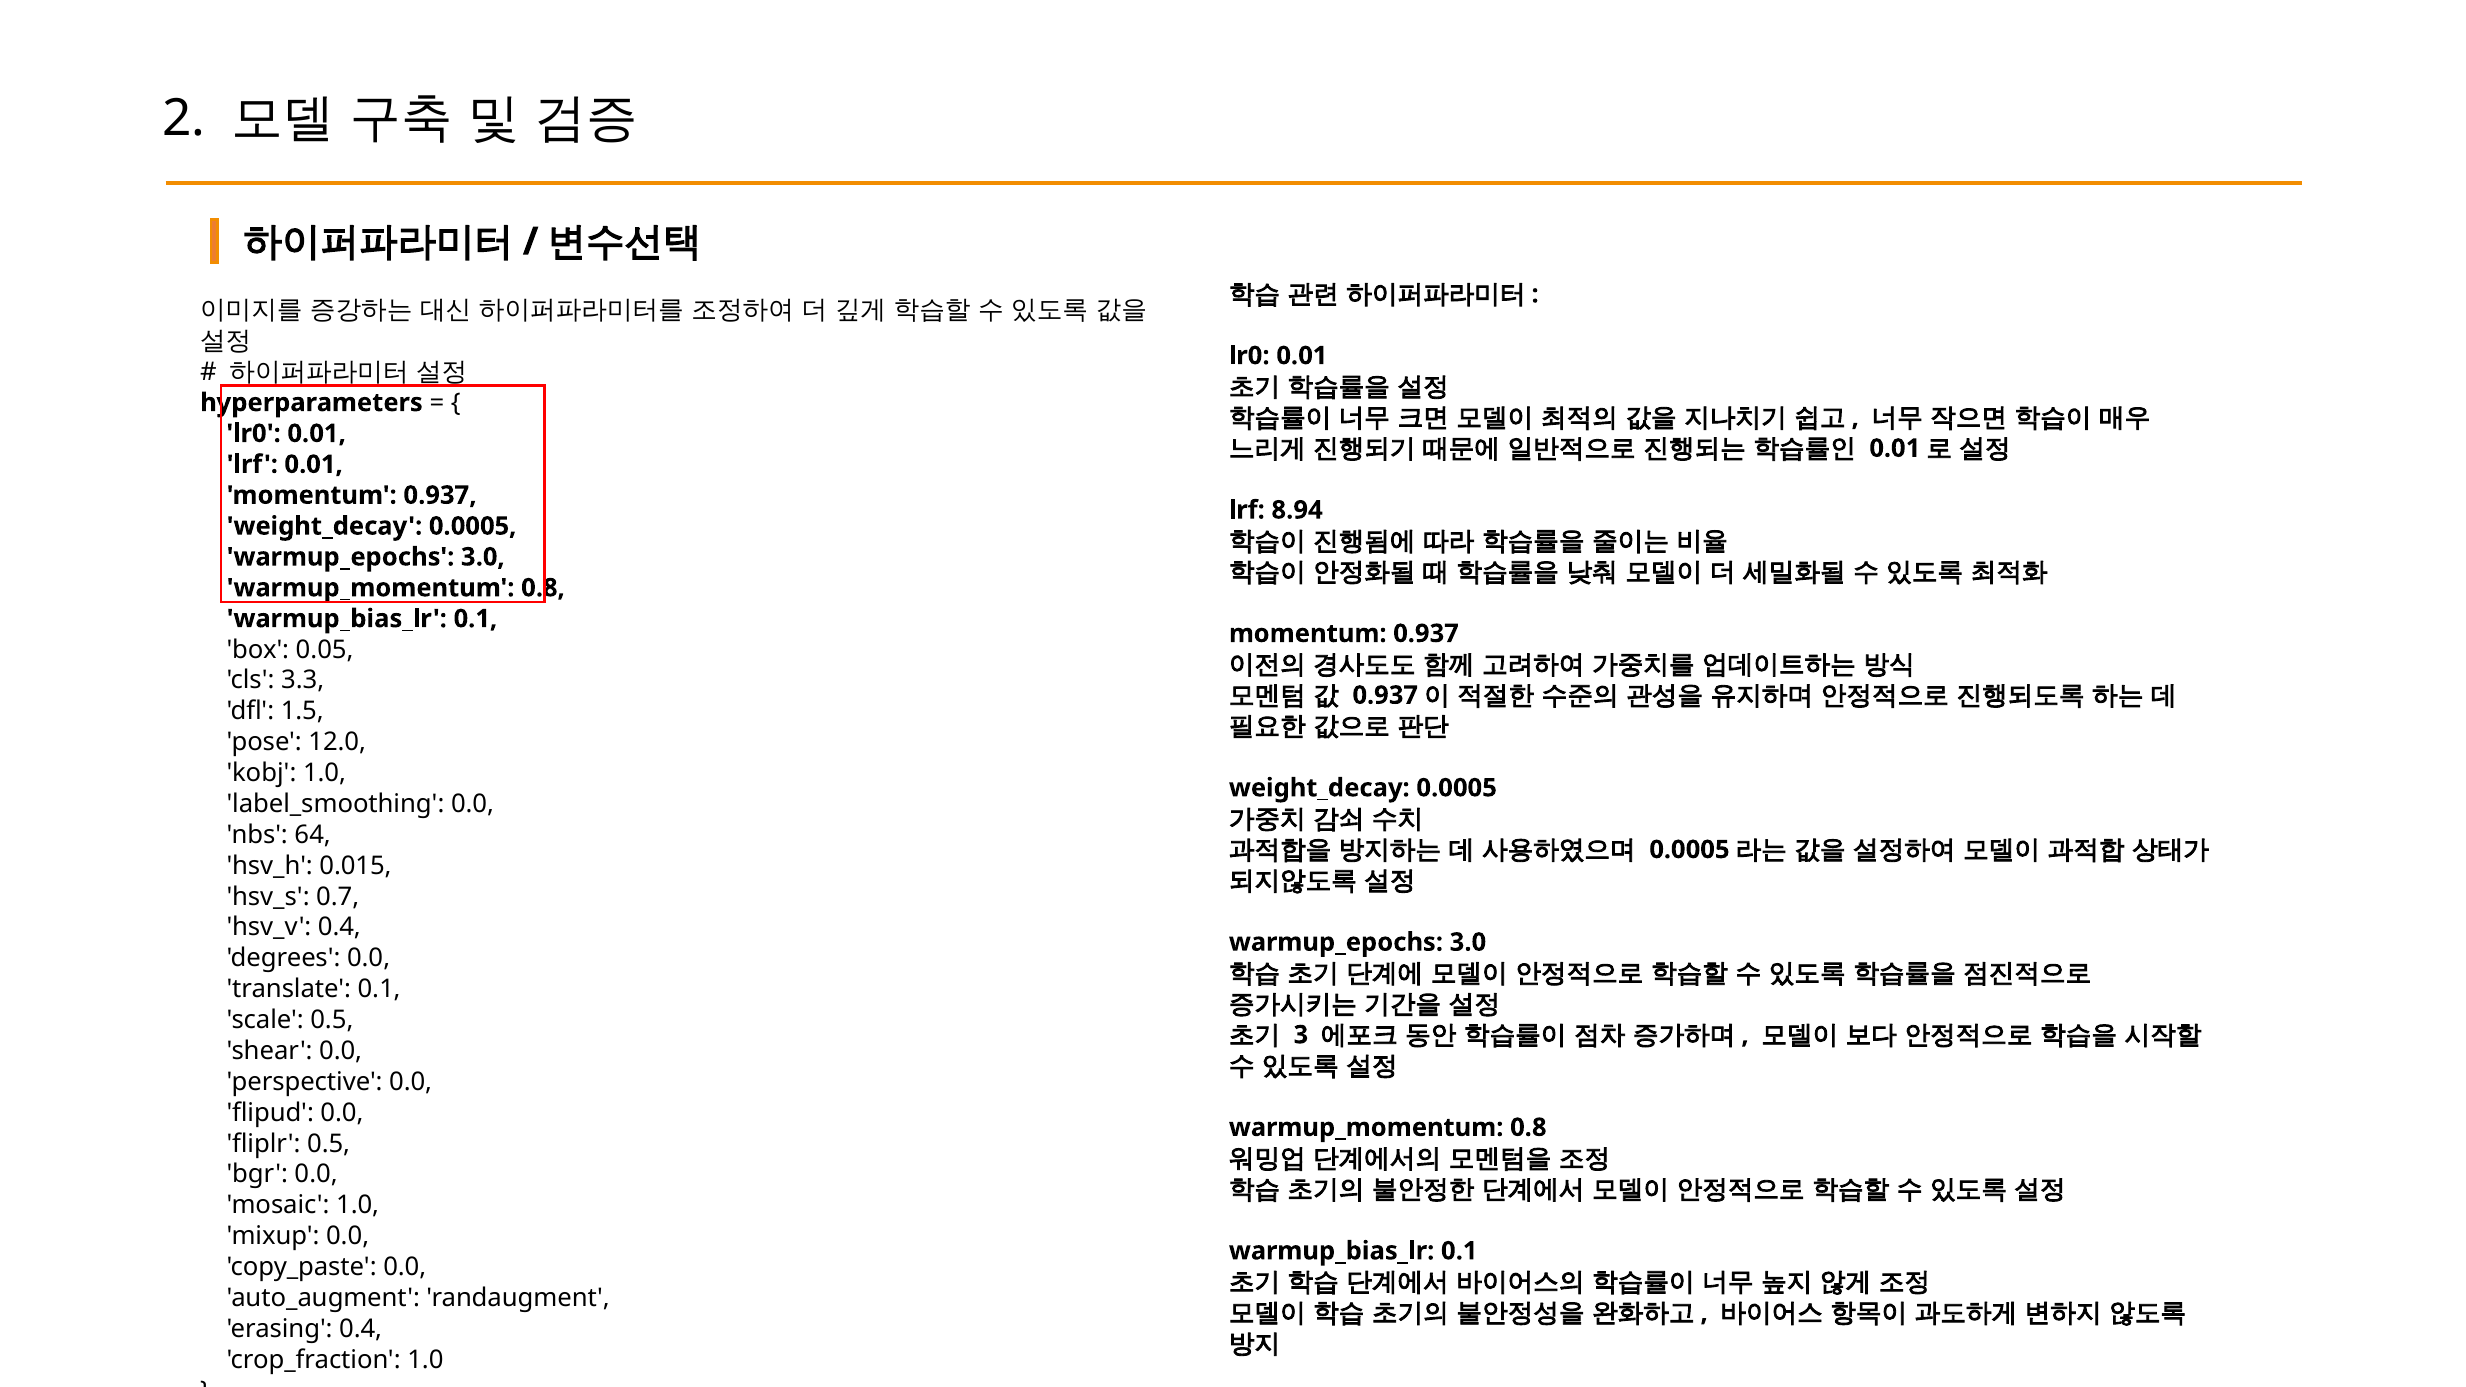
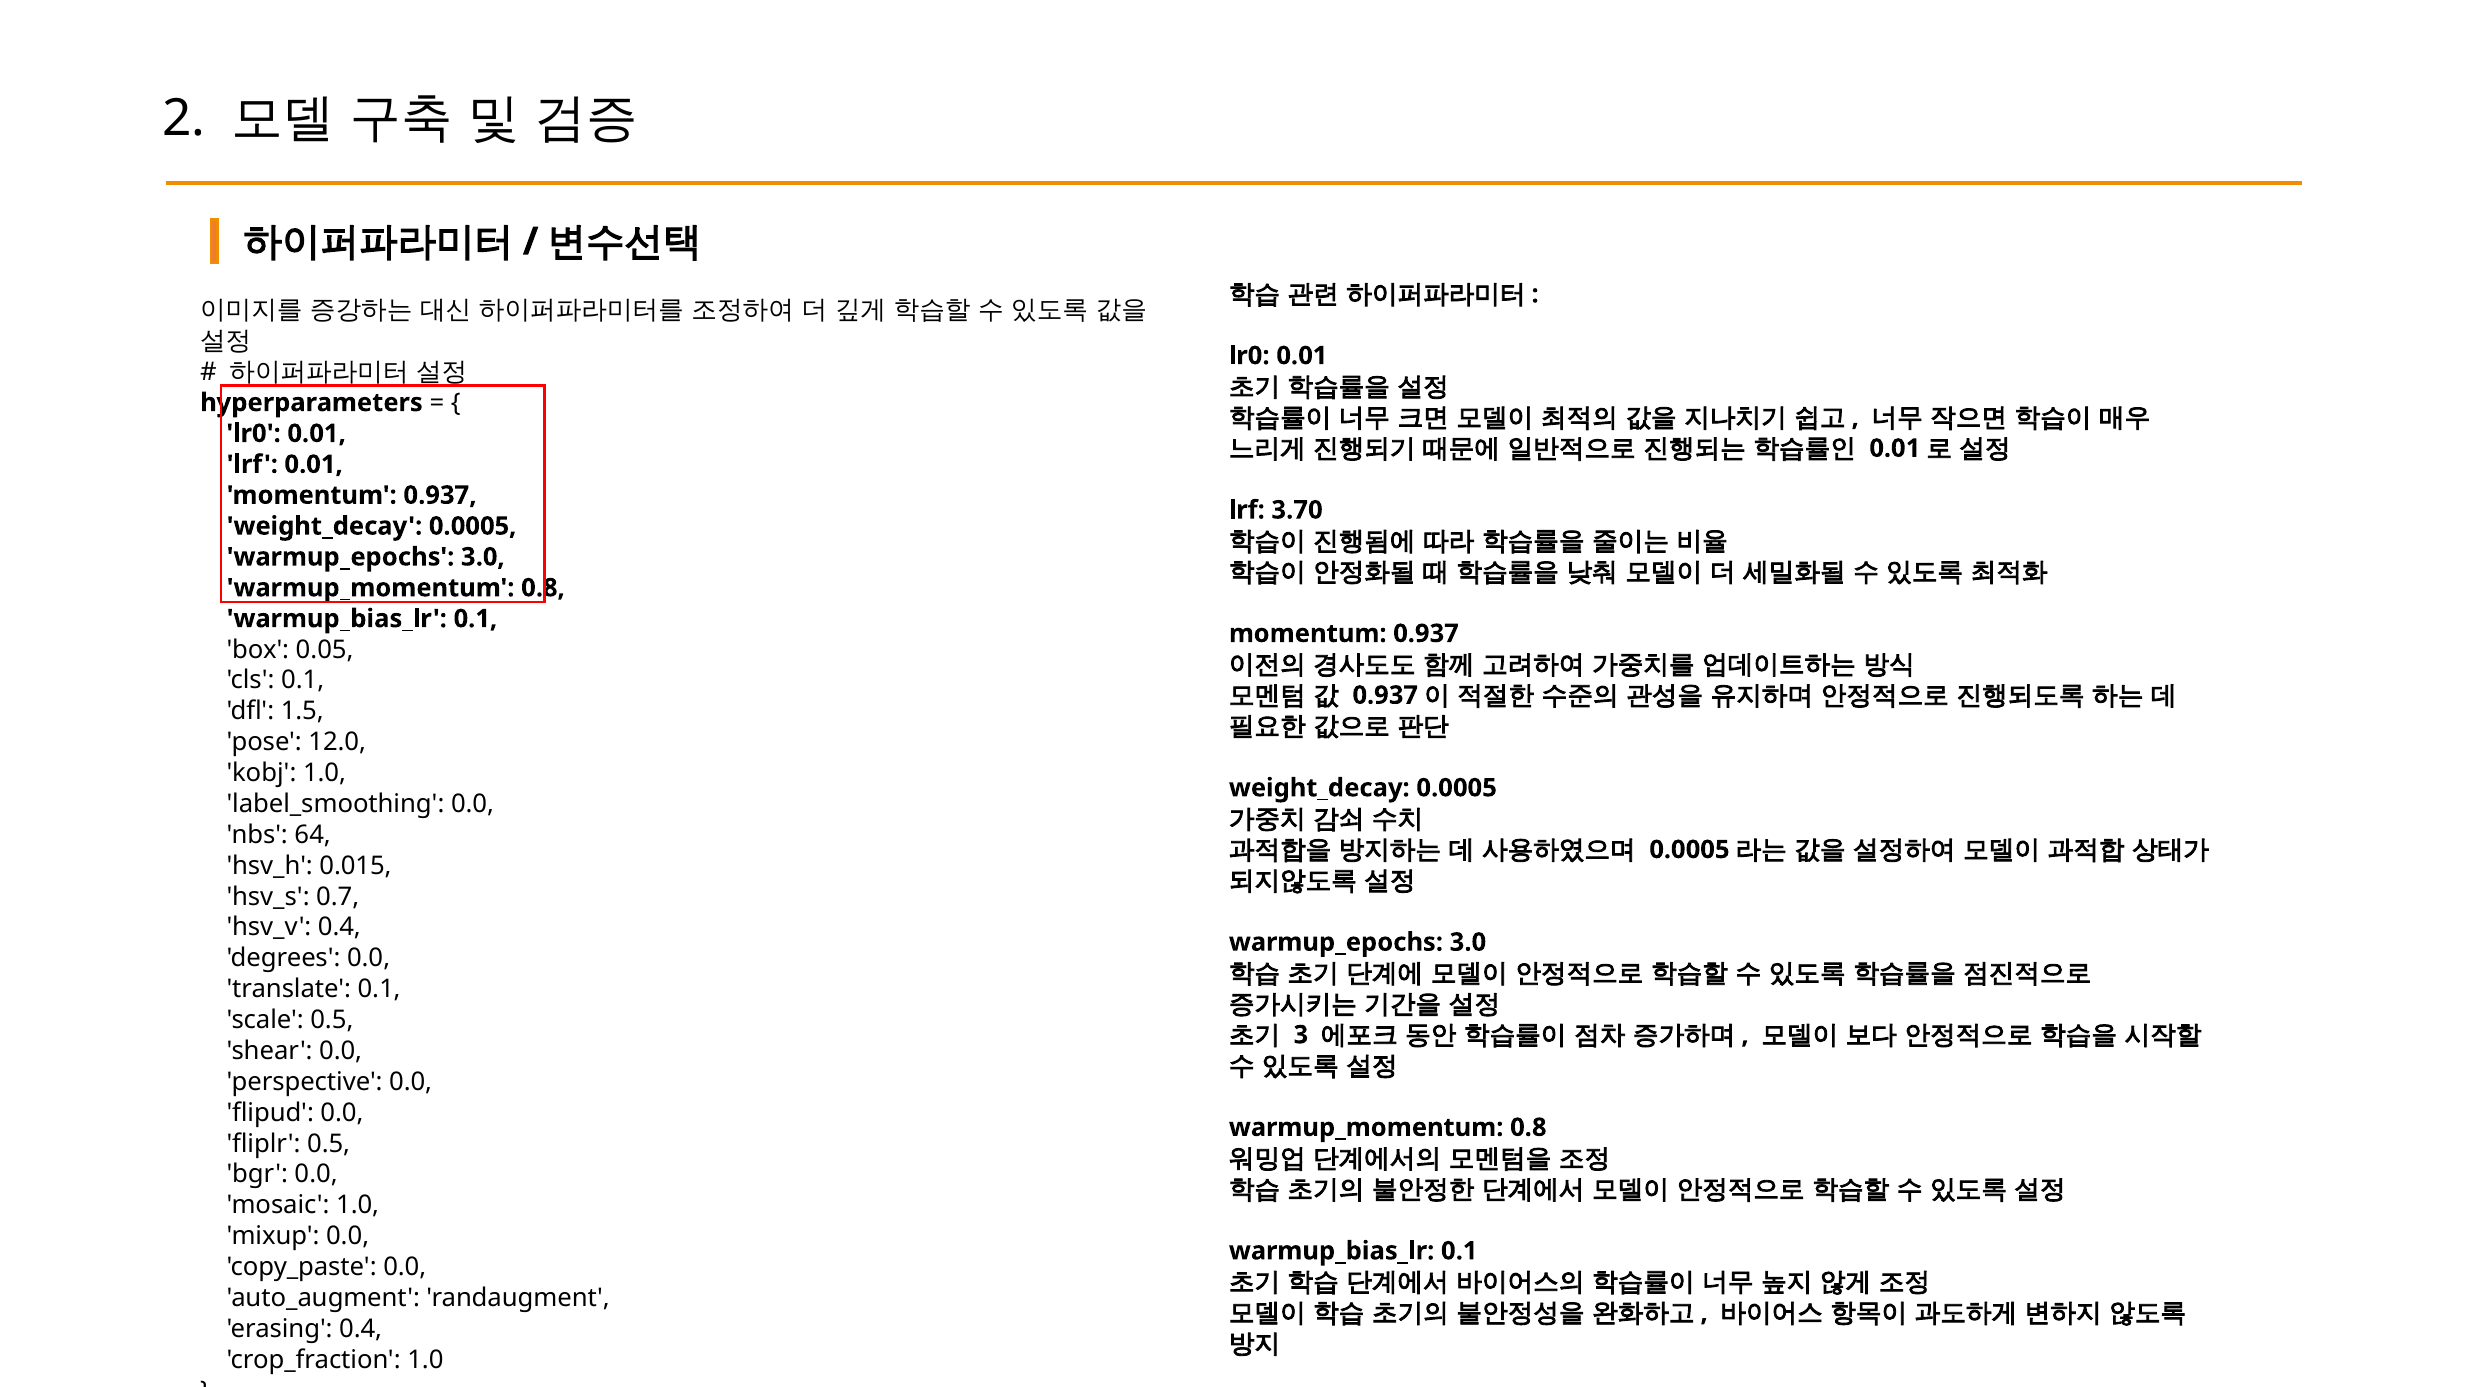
8.94: 8.94 -> 3.70 (1297, 510)
cls 3.3: 3.3 -> 0.1 (303, 681)
